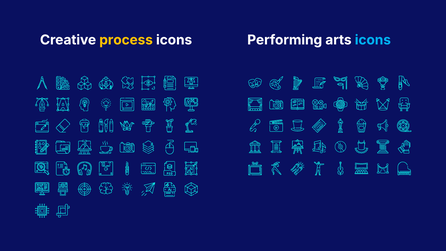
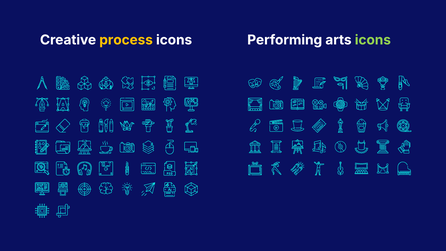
icons colour: light blue -> light green (373, 40)
